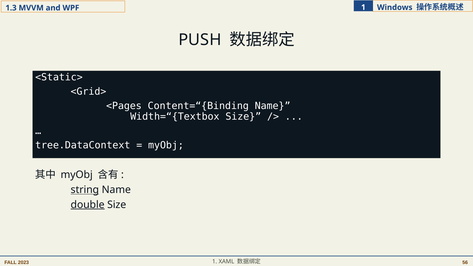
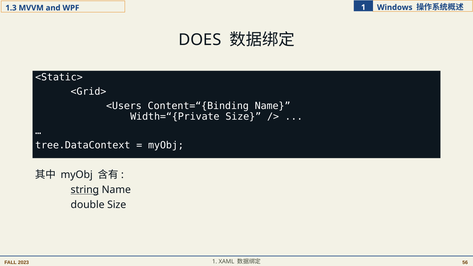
PUSH: PUSH -> DOES (200, 40)
<Pages: <Pages -> <Users (124, 106)
Width=“{Textbox: Width=“{Textbox -> Width=“{Private (175, 117)
double underline: present -> none (88, 205)
